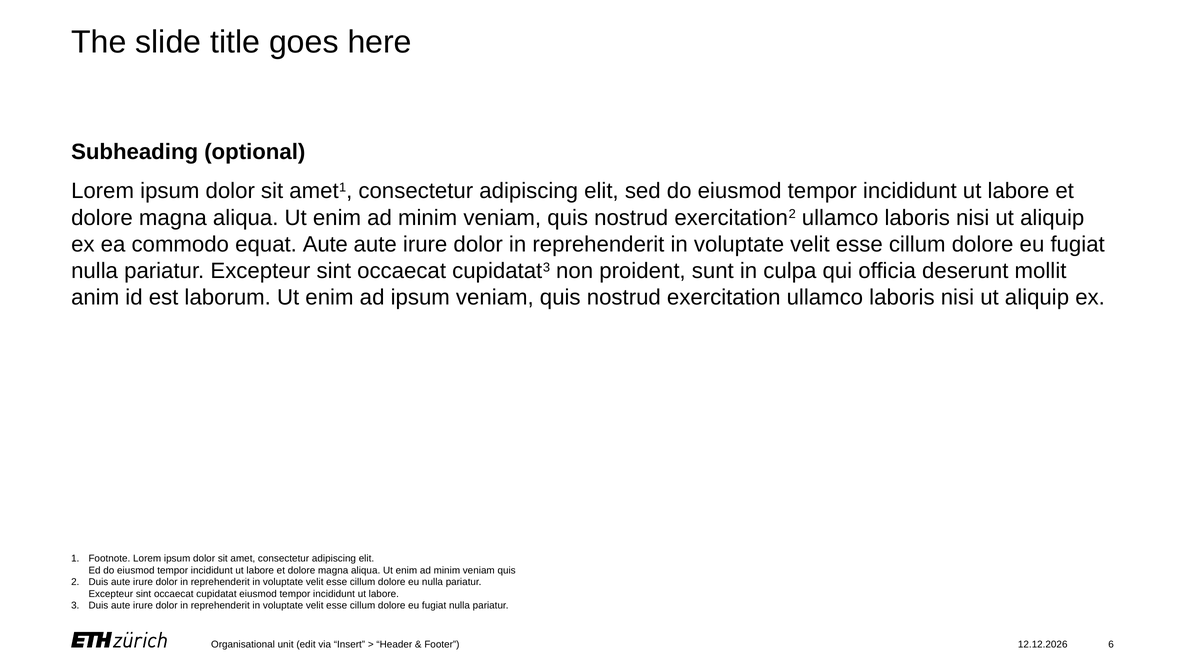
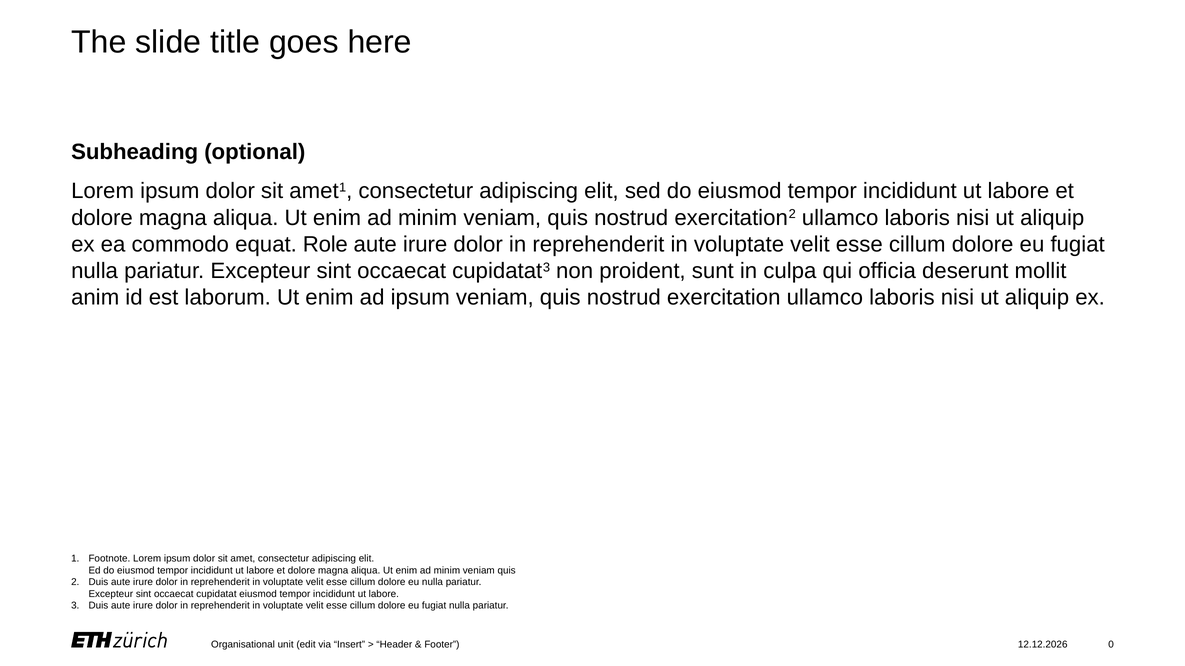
equat Aute: Aute -> Role (325, 245)
6: 6 -> 0 (1111, 645)
